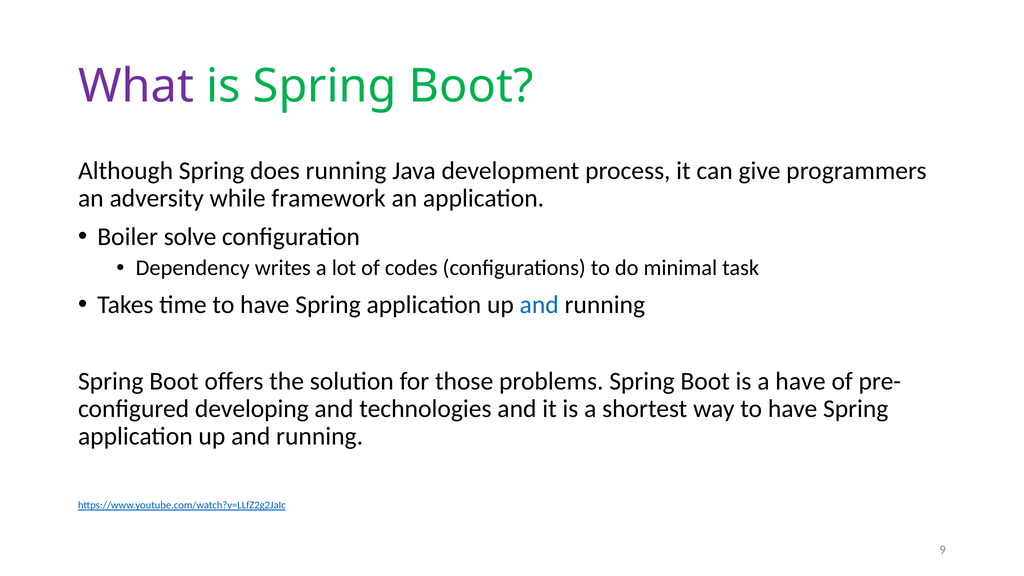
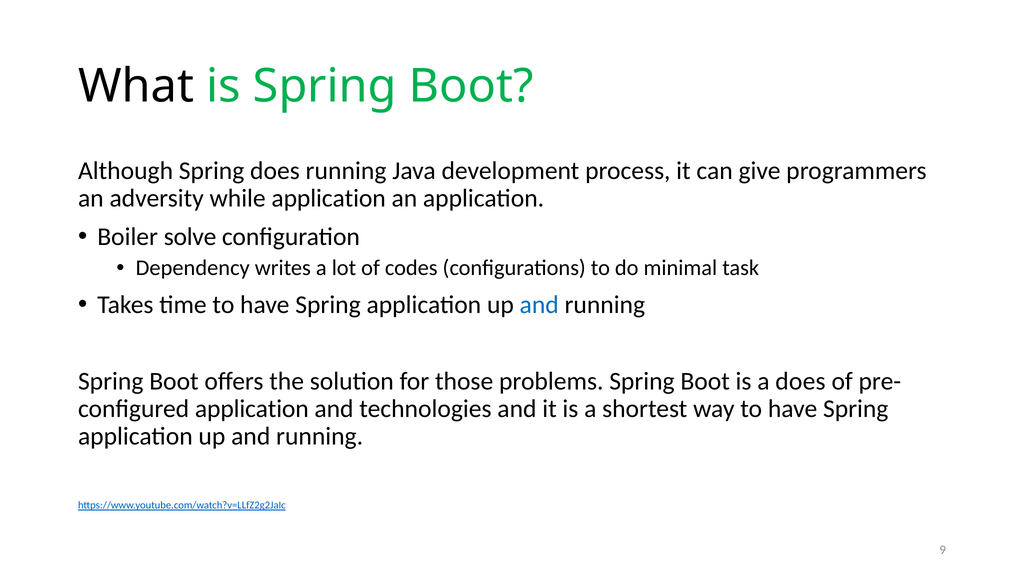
What colour: purple -> black (136, 86)
while framework: framework -> application (329, 198)
a have: have -> does (800, 381)
developing: developing -> application (252, 409)
